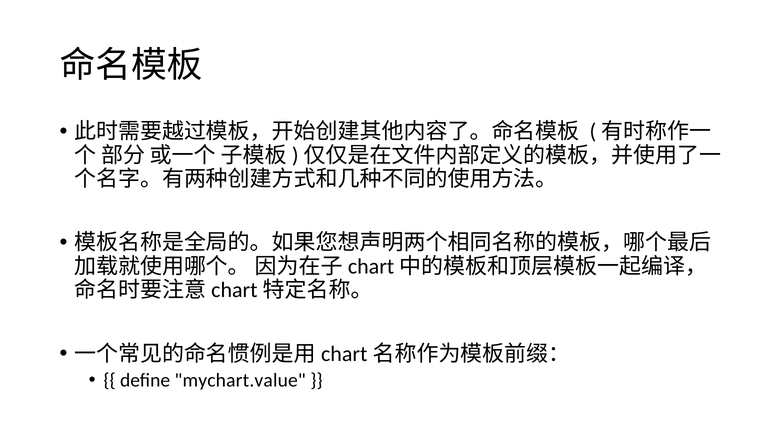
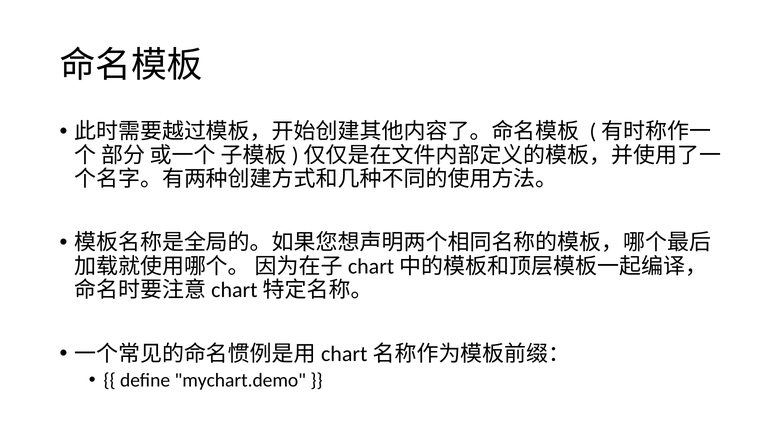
mychart.value: mychart.value -> mychart.demo (240, 381)
